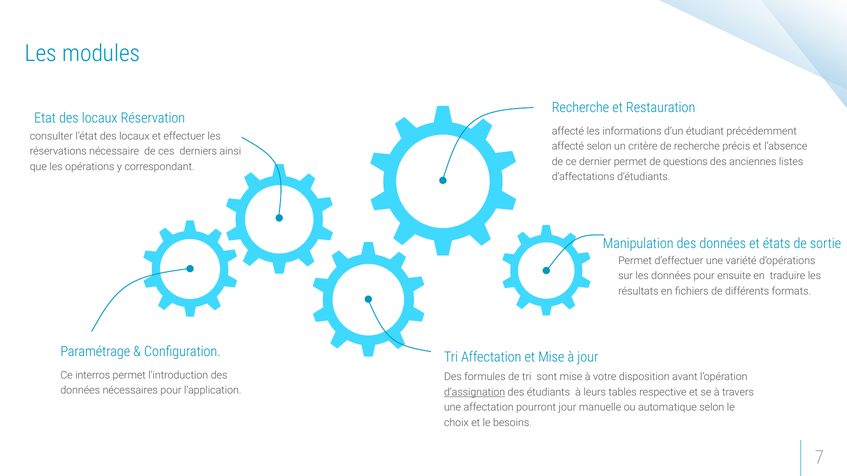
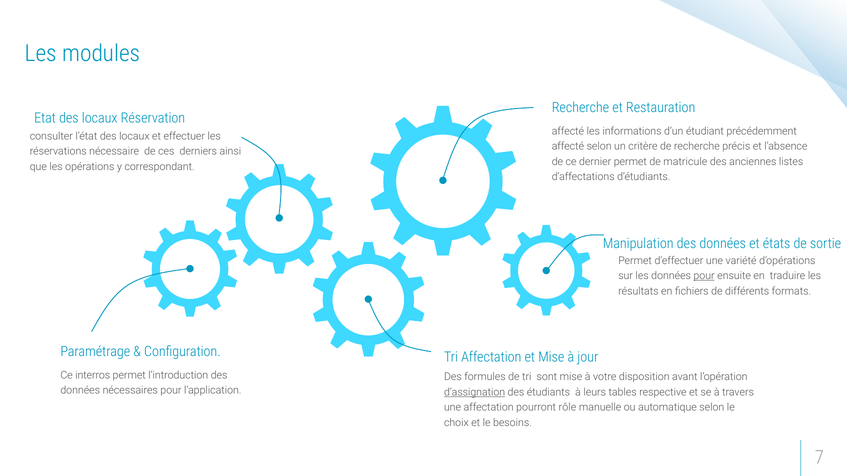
questions: questions -> matricule (685, 162)
pour underline: none -> present (704, 276)
pourront jour: jour -> rôle (567, 408)
